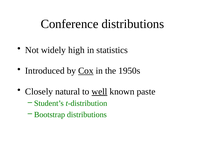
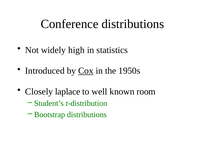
natural: natural -> laplace (68, 91)
well underline: present -> none (99, 91)
paste: paste -> room (146, 91)
